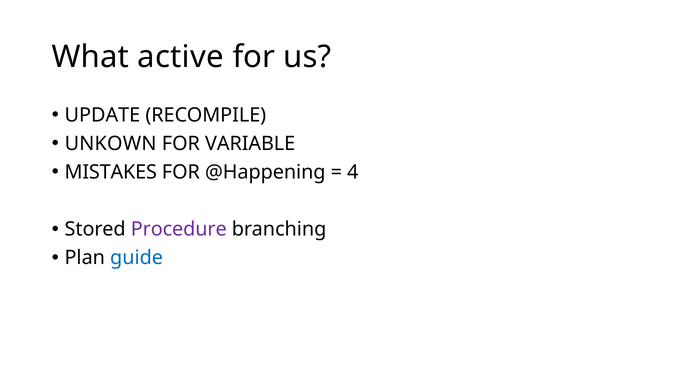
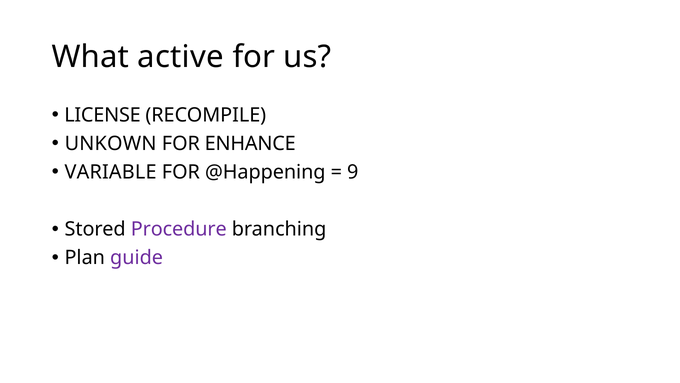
UPDATE: UPDATE -> LICENSE (103, 115)
VARIABLE: VARIABLE -> ENHANCE (250, 143)
MISTAKES: MISTAKES -> VARIABLE (111, 172)
4: 4 -> 9 (353, 172)
guide colour: blue -> purple (137, 258)
